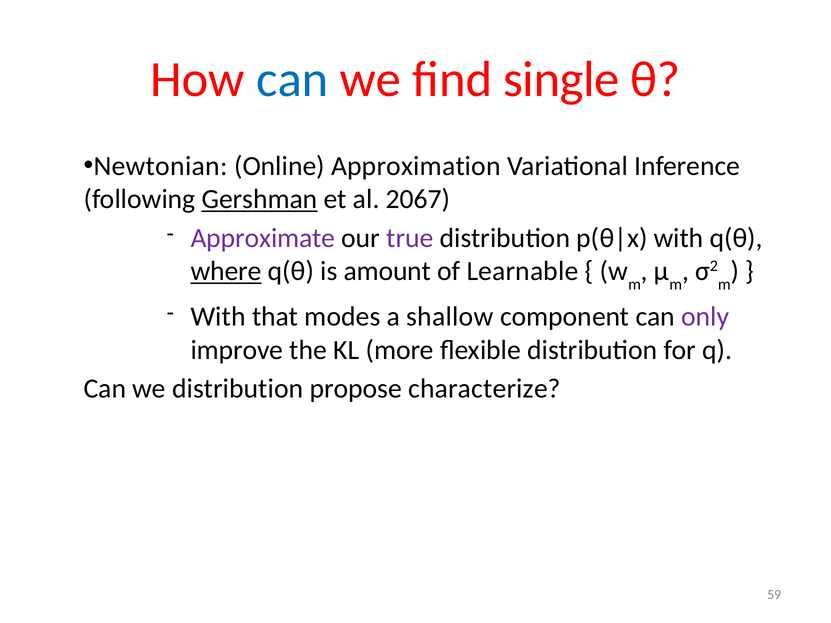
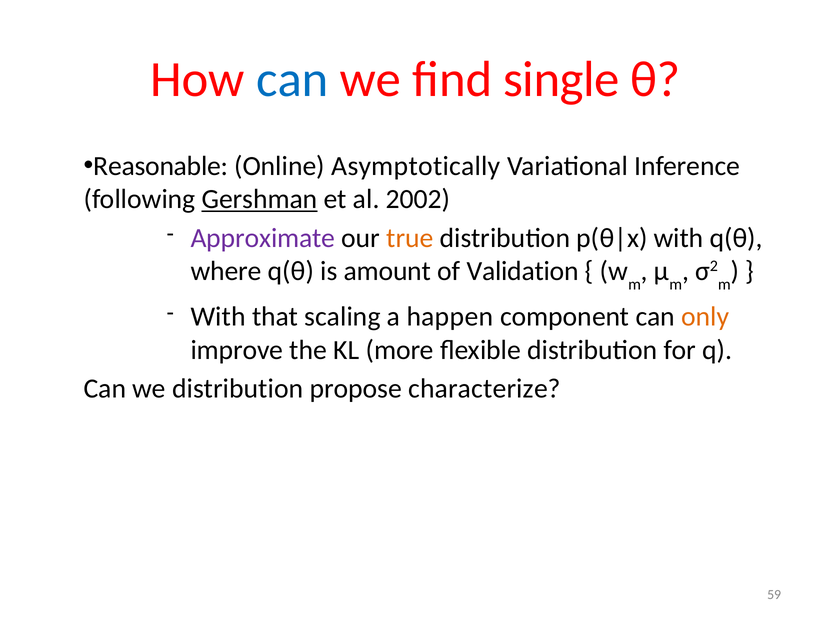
Newtonian: Newtonian -> Reasonable (161, 166)
Approximation: Approximation -> Asymptotically (416, 166)
2067: 2067 -> 2002 (418, 199)
true colour: purple -> orange (410, 238)
where underline: present -> none (226, 271)
Learnable: Learnable -> Validation (523, 271)
modes: modes -> scaling (342, 317)
shallow: shallow -> happen (450, 317)
only colour: purple -> orange (705, 317)
